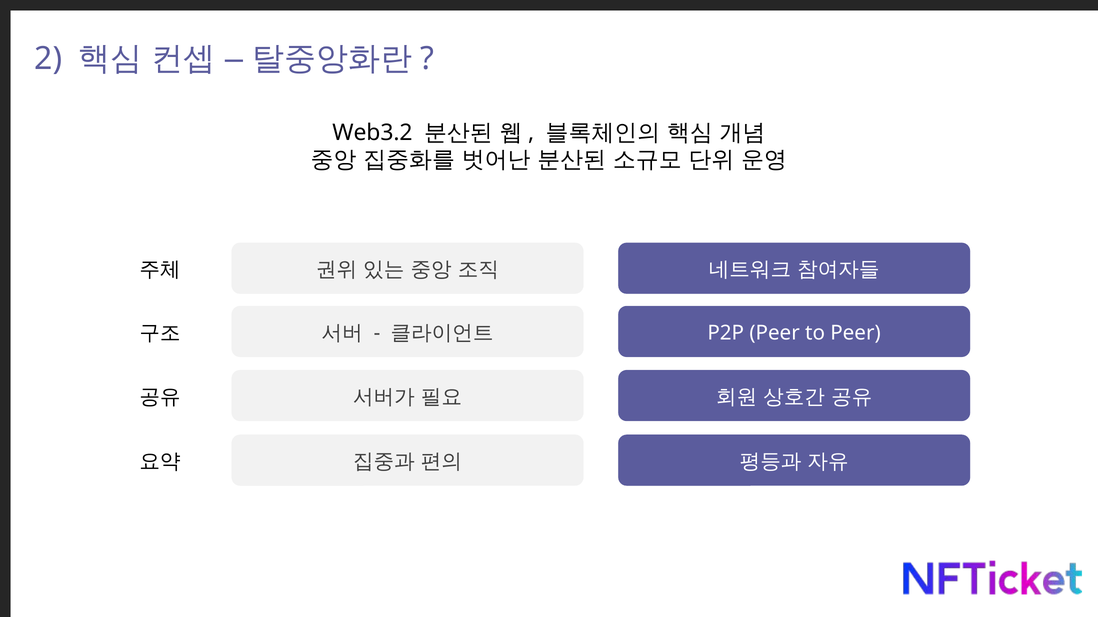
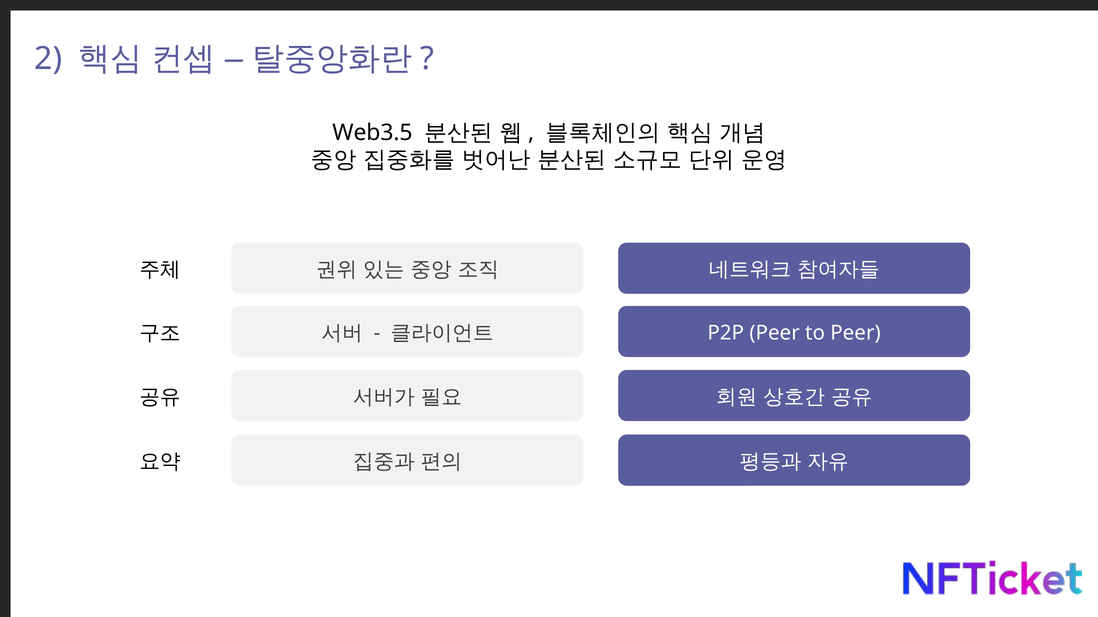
Web3.2: Web3.2 -> Web3.5 (372, 133)
